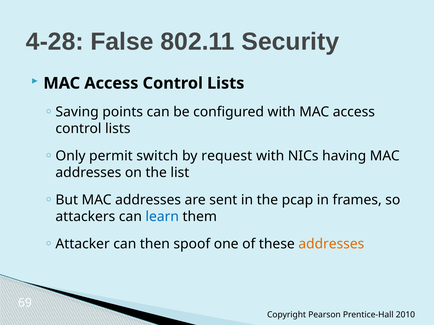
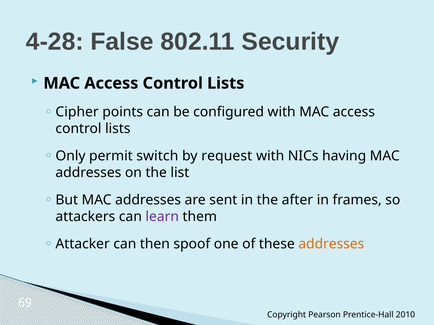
Saving: Saving -> Cipher (77, 112)
pcap: pcap -> after (297, 200)
learn colour: blue -> purple (162, 217)
